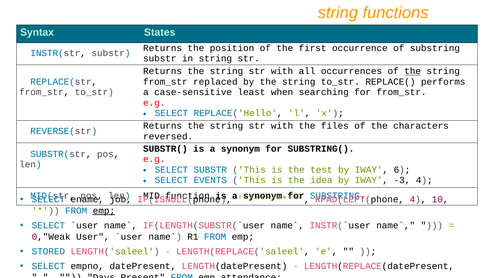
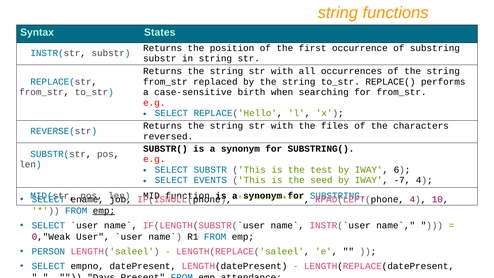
the underline: present -> none (413, 71)
least: least -> birth (251, 92)
idea: idea -> seed (321, 180)
-3: -3 -> -7 (402, 180)
STORED: STORED -> PERSON (48, 251)
